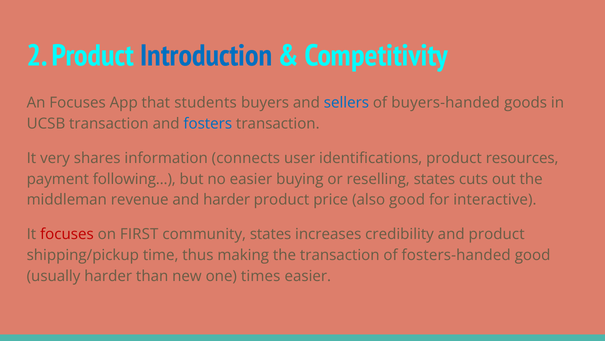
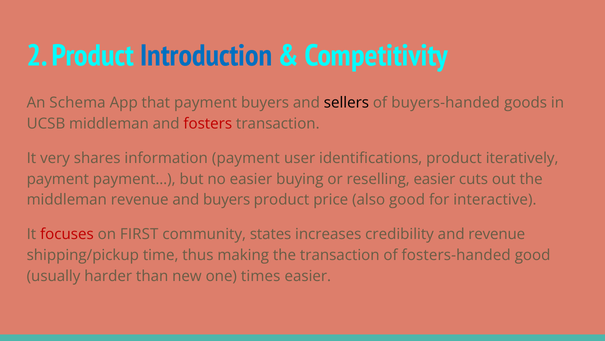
An Focuses: Focuses -> Schema (77, 103)
that students: students -> payment (206, 103)
sellers colour: blue -> black (346, 103)
UCSB transaction: transaction -> middleman (109, 124)
fosters colour: blue -> red (208, 124)
information connects: connects -> payment (246, 158)
resources: resources -> iteratively (522, 158)
following…: following… -> payment… (134, 179)
reselling states: states -> easier (434, 179)
and harder: harder -> buyers (227, 200)
and product: product -> revenue (497, 234)
